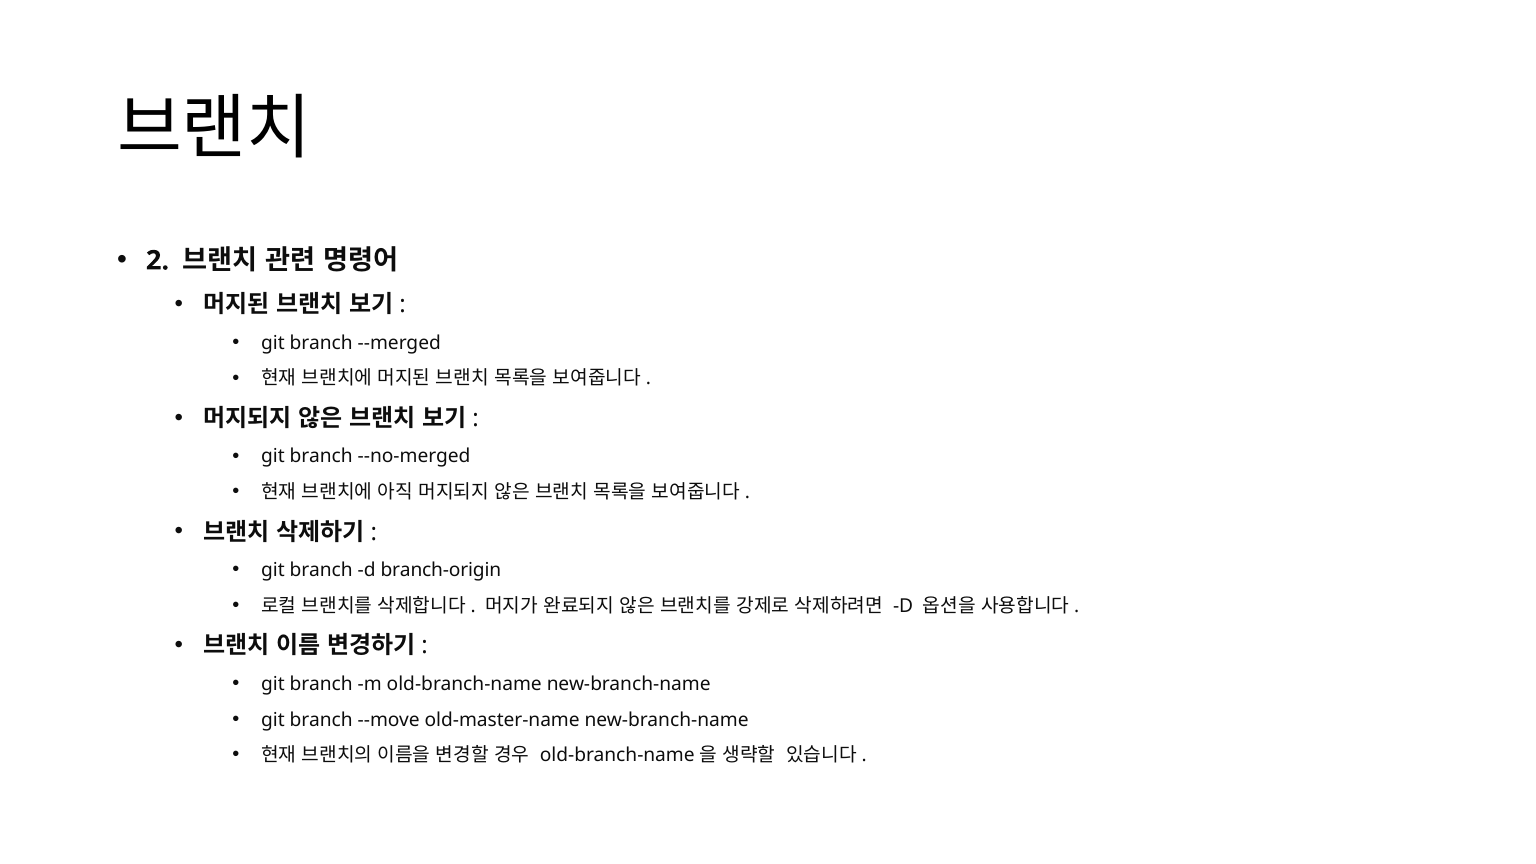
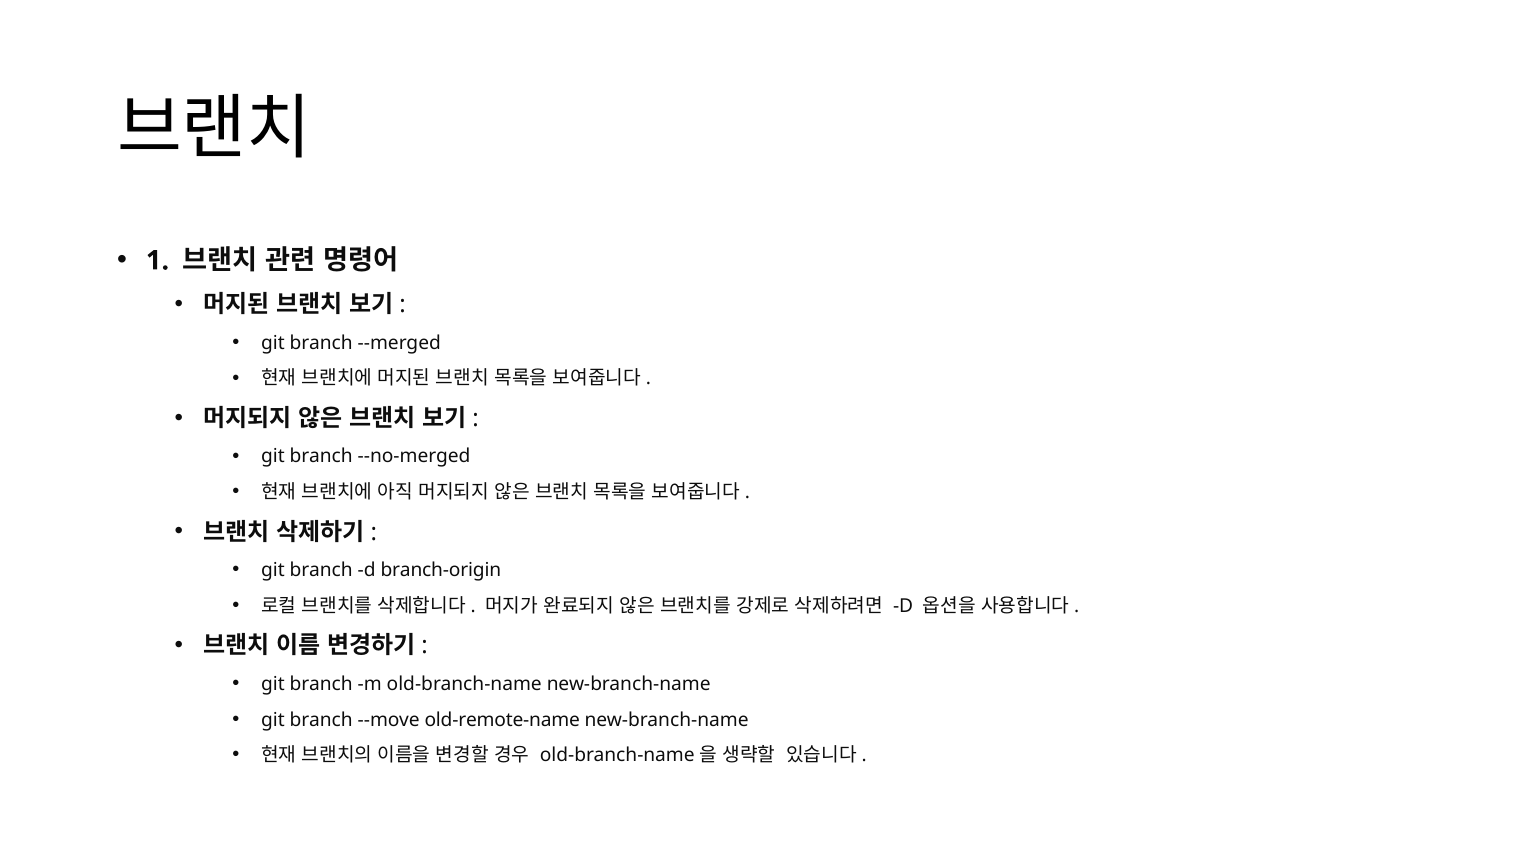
2: 2 -> 1 (158, 261)
old-master-name: old-master-name -> old-remote-name (502, 720)
